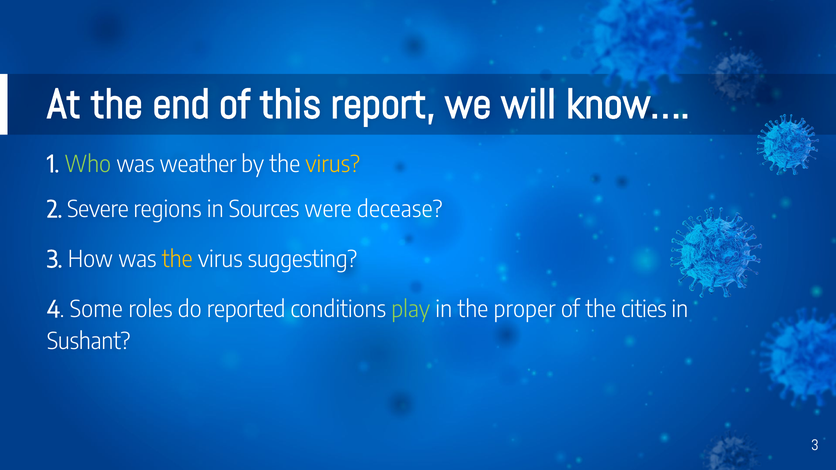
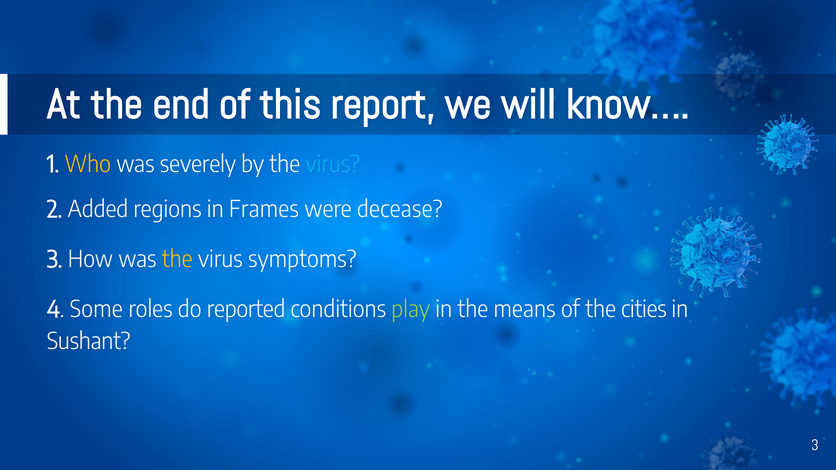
Who colour: light green -> yellow (88, 164)
weather: weather -> severely (198, 164)
virus colour: yellow -> light blue (333, 164)
Severe: Severe -> Added (98, 210)
Sources: Sources -> Frames (264, 210)
suggesting: suggesting -> symptoms (302, 260)
proper: proper -> means (525, 310)
